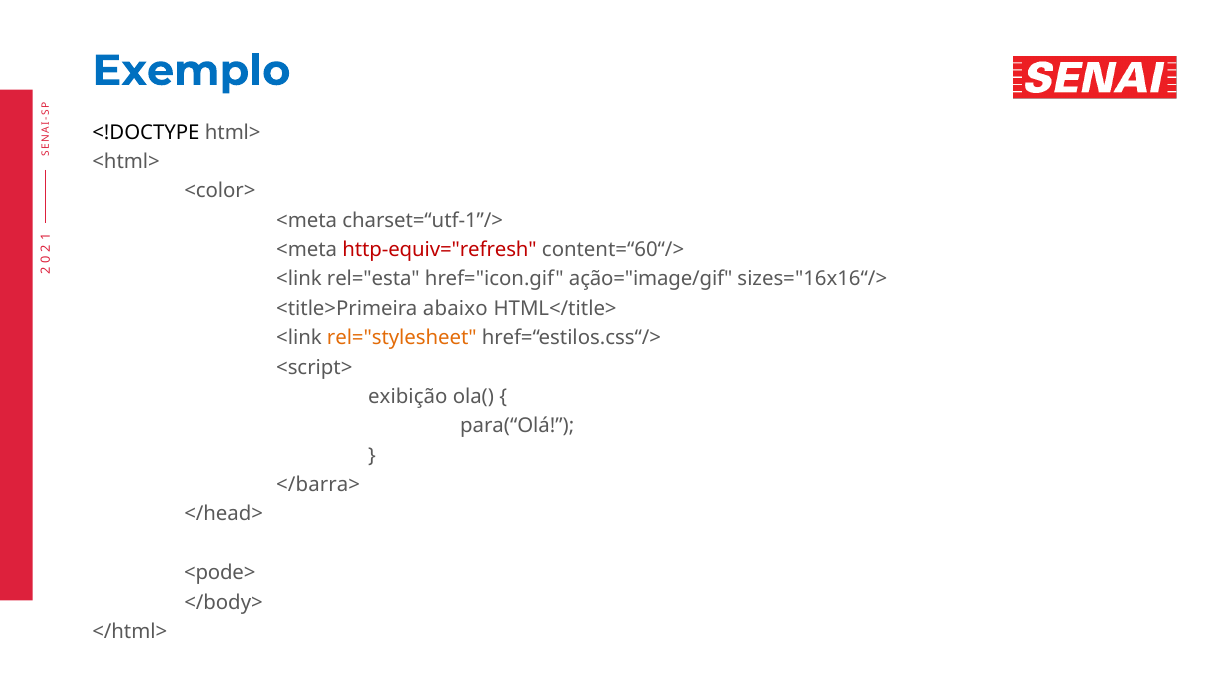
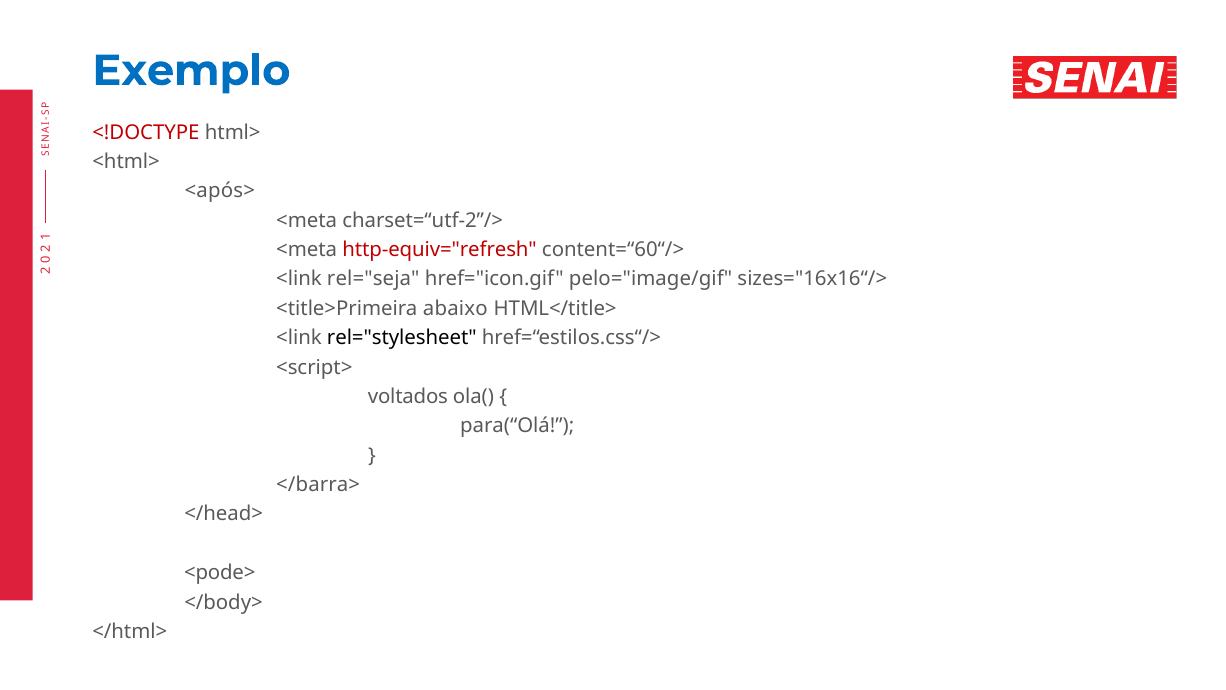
<!DOCTYPE colour: black -> red (146, 132)
<color>: <color> -> <após> (220, 191)
charset=“utf-1”/>: charset=“utf-1”/> -> charset=“utf-2”/> (423, 220)
rel="esta: rel="esta -> rel="seja (373, 279)
ação="image/gif: ação="image/gif -> pelo="image/gif (651, 279)
rel="stylesheet colour: orange -> black (402, 338)
exibição: exibição -> voltados (408, 396)
